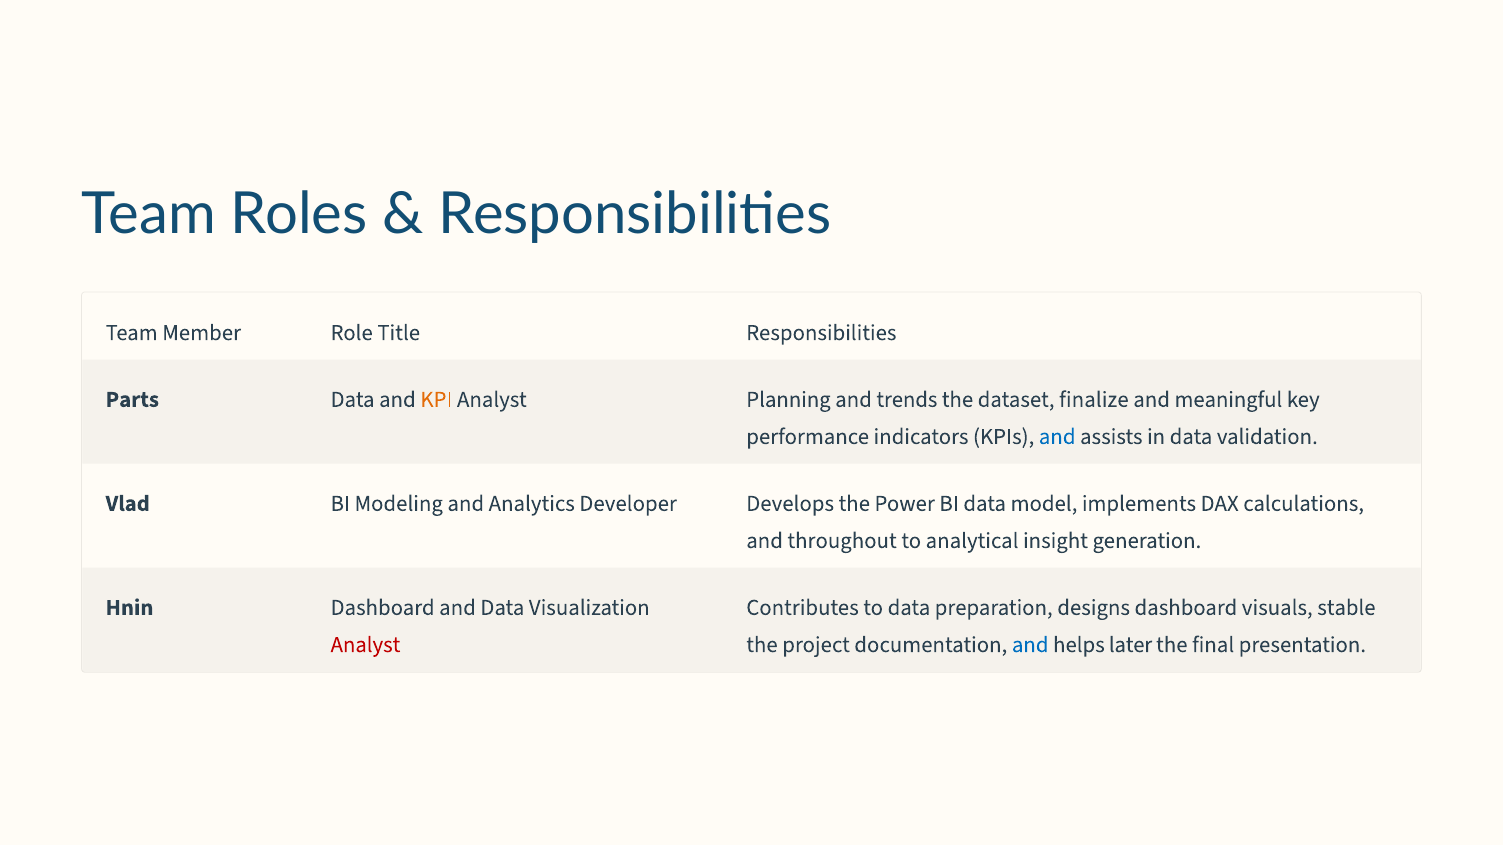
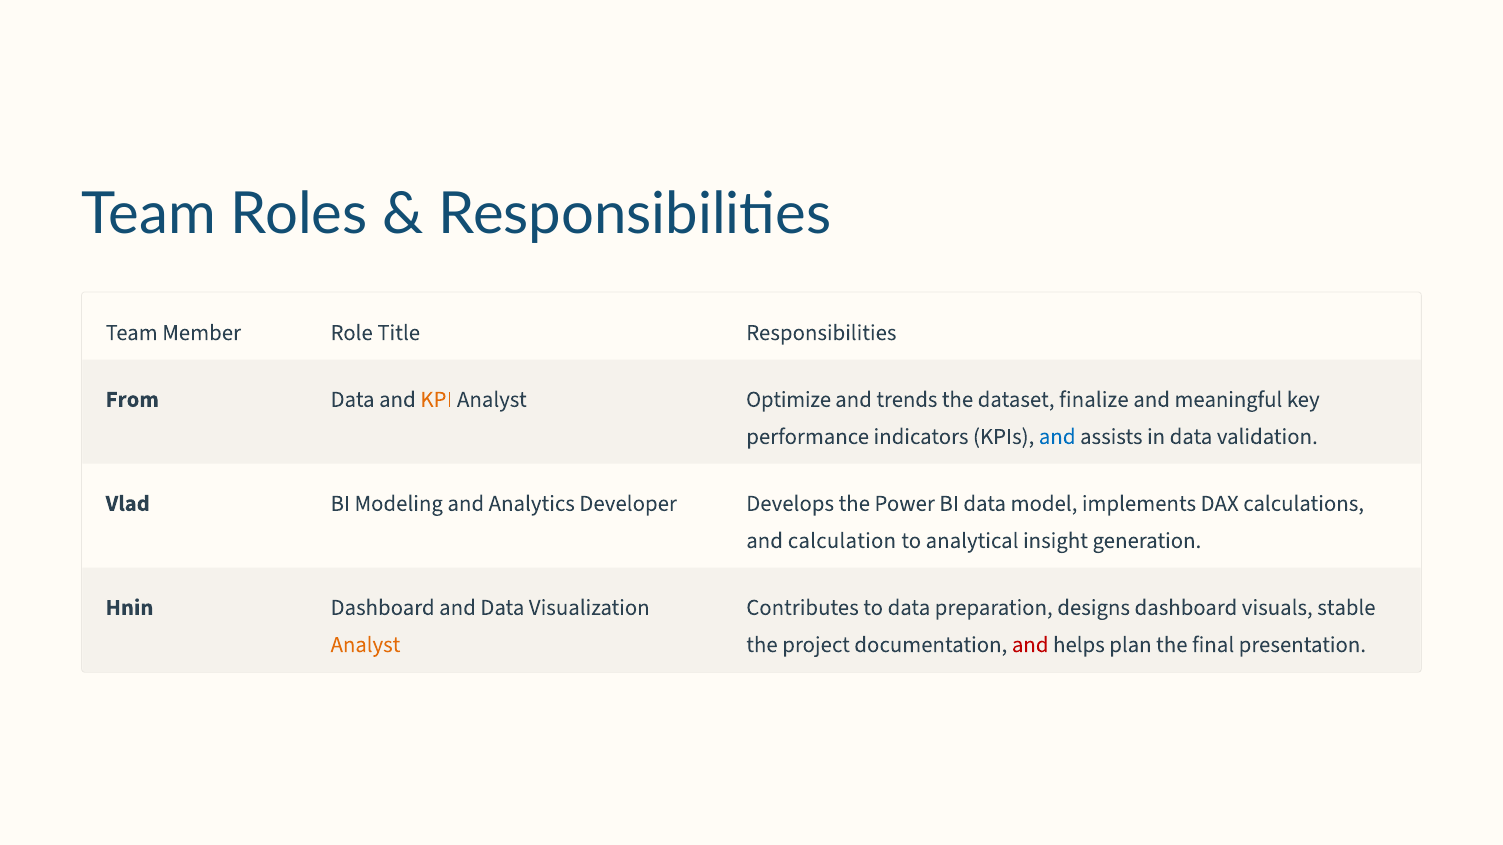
Parts: Parts -> From (132, 400)
Planning: Planning -> Optimize (789, 400)
throughout: throughout -> calculation (842, 541)
Analyst colour: red -> orange (365, 645)
and colour: blue -> red (1030, 645)
later: later -> plan (1130, 645)
